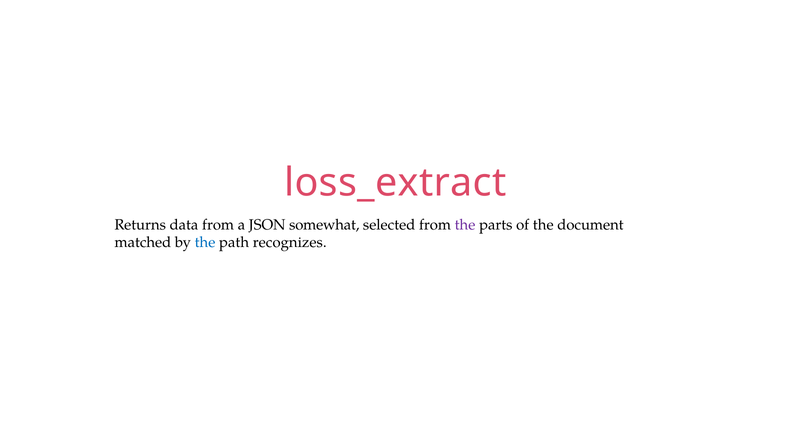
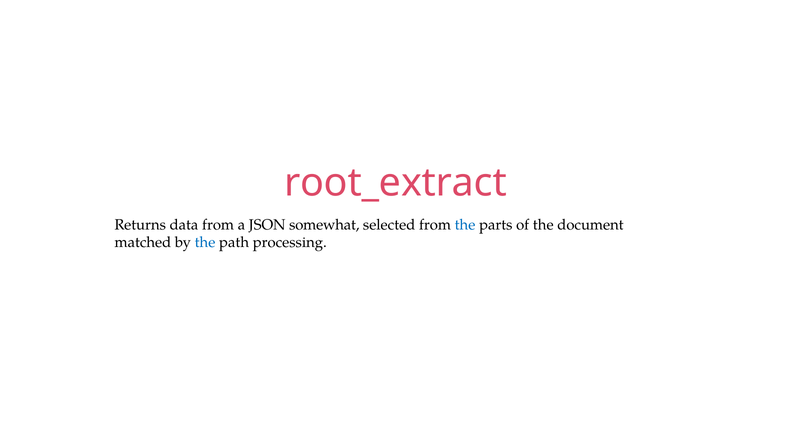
loss_extract: loss_extract -> root_extract (395, 183)
the colour: purple -> blue (465, 225)
recognizes: recognizes -> processing (290, 243)
